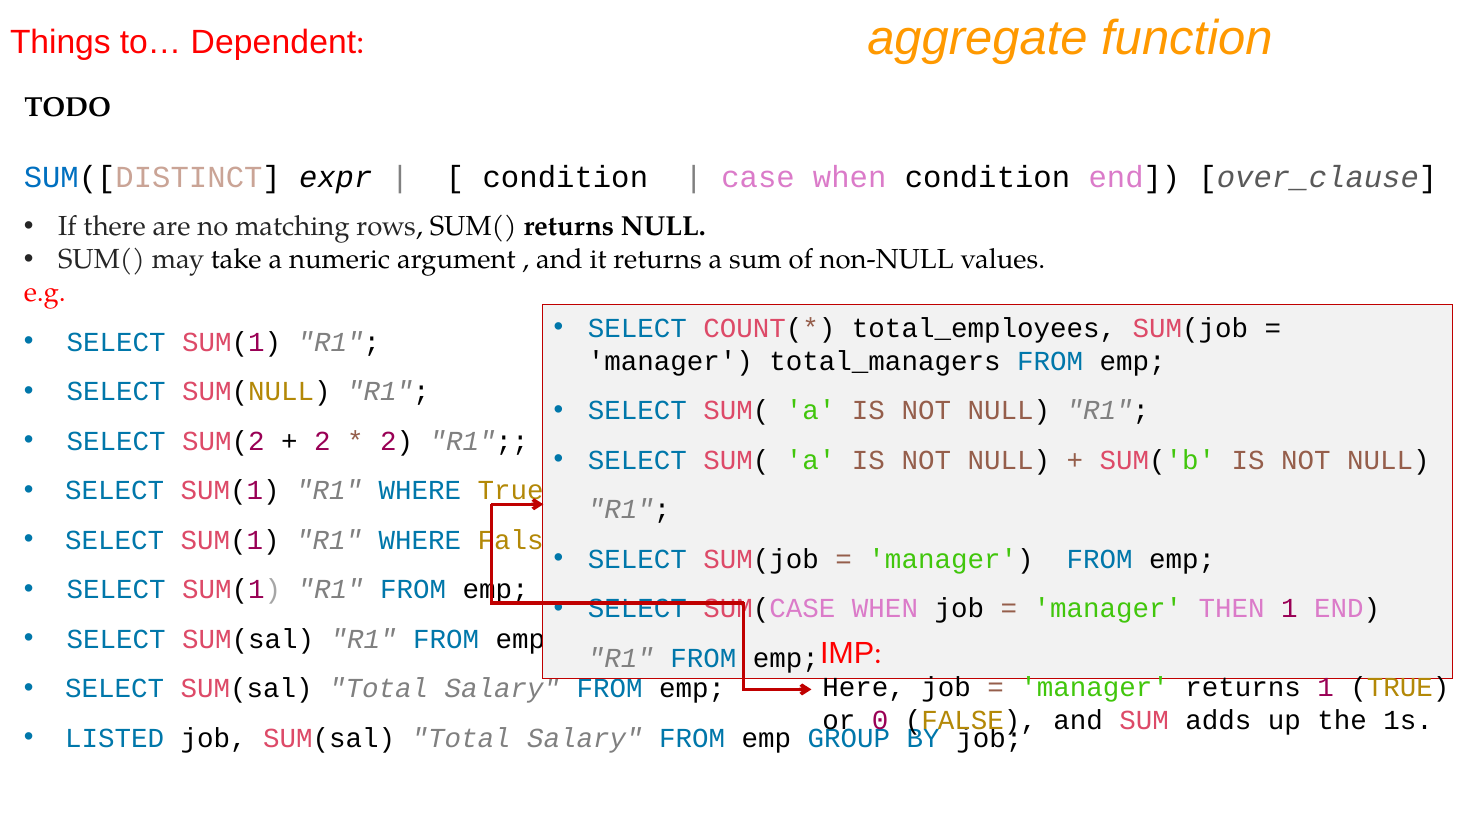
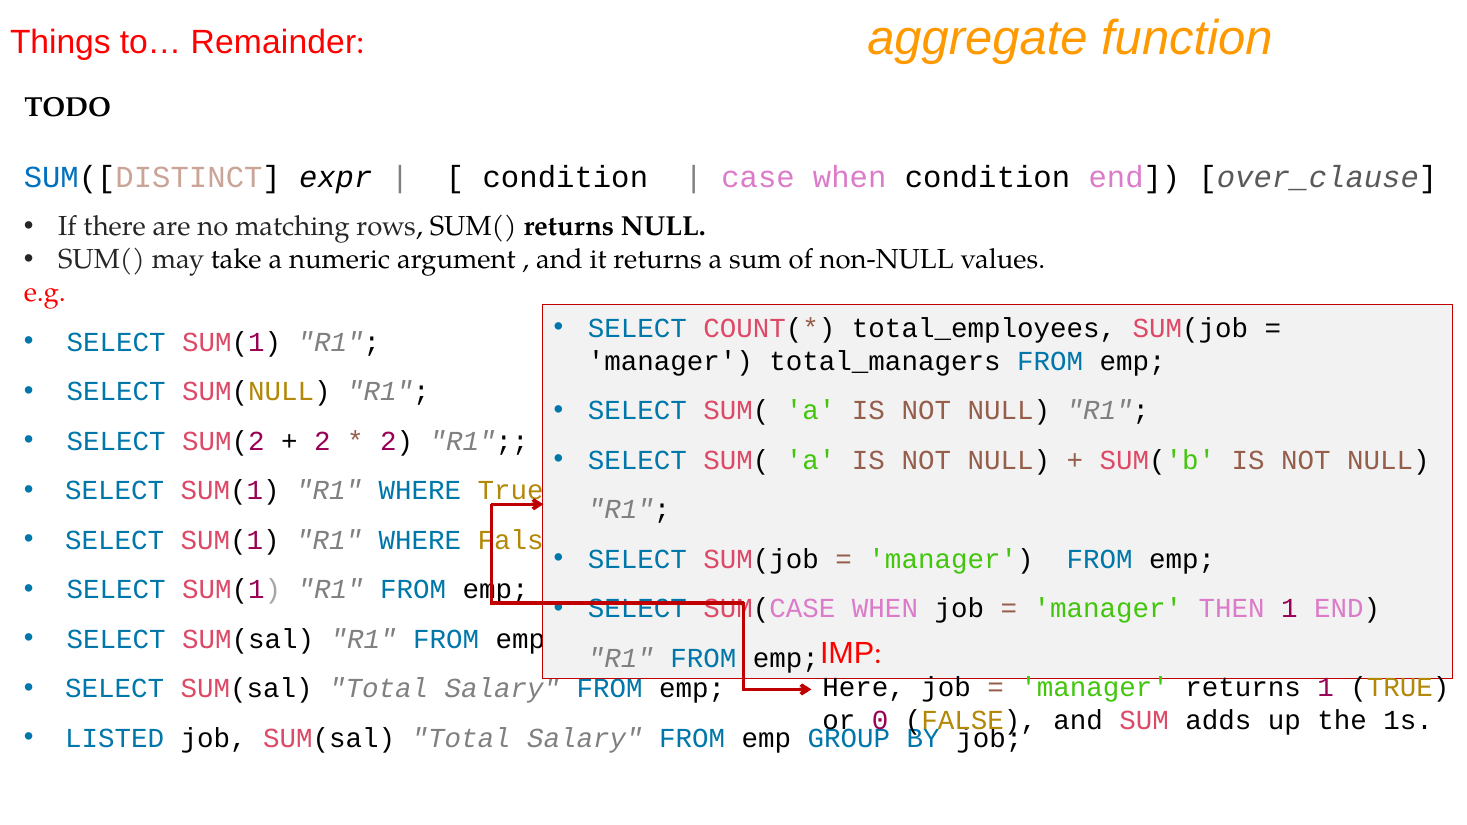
Dependent: Dependent -> Remainder (273, 42)
